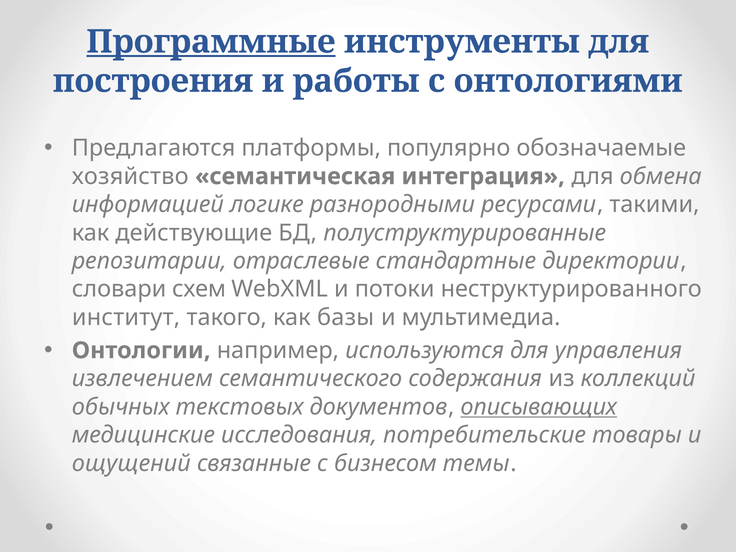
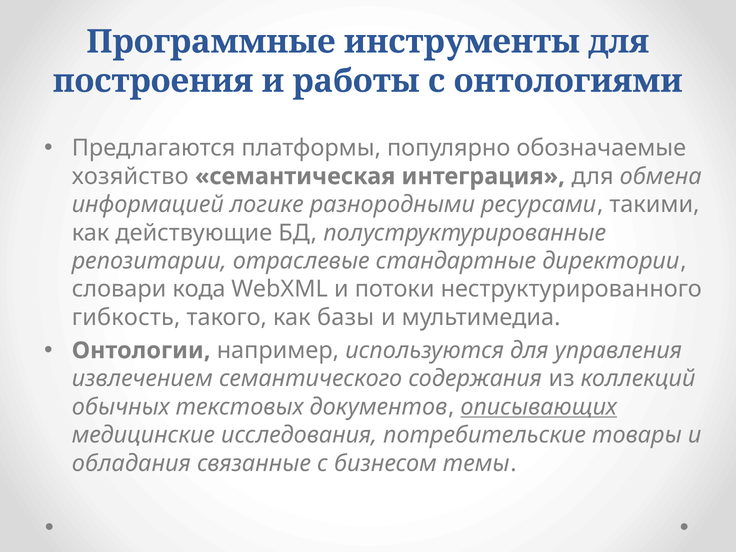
Программные underline: present -> none (211, 42)
схем: схем -> кода (199, 289)
институт: институт -> гибкость (126, 317)
ощущений: ощущений -> обладания (131, 463)
